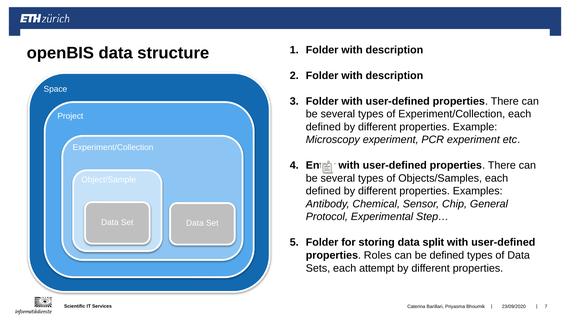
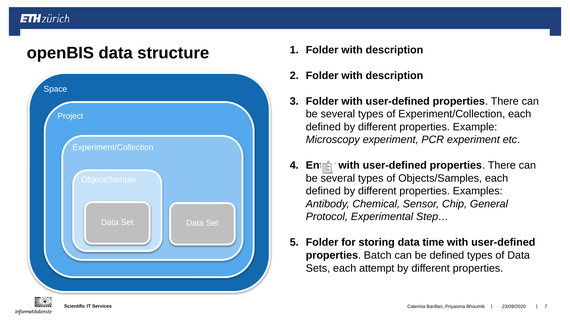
split: split -> time (433, 242)
Roles: Roles -> Batch (378, 255)
